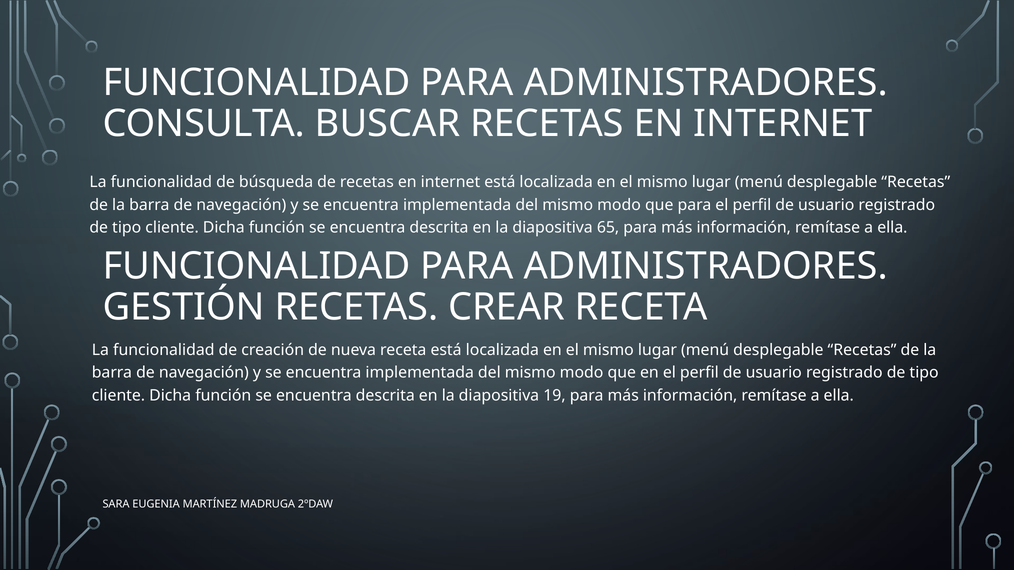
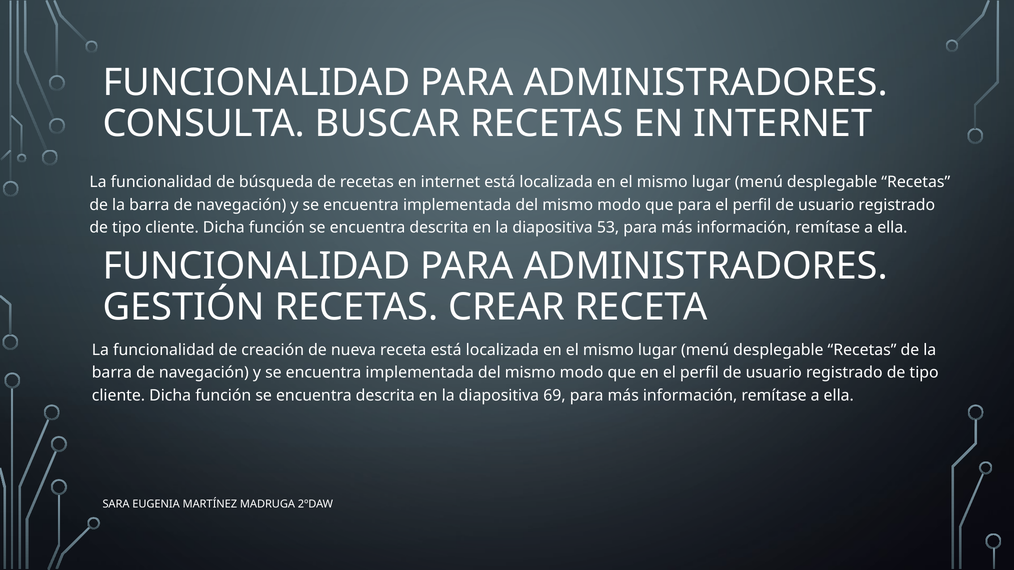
65: 65 -> 53 (608, 228)
19: 19 -> 69 (554, 396)
